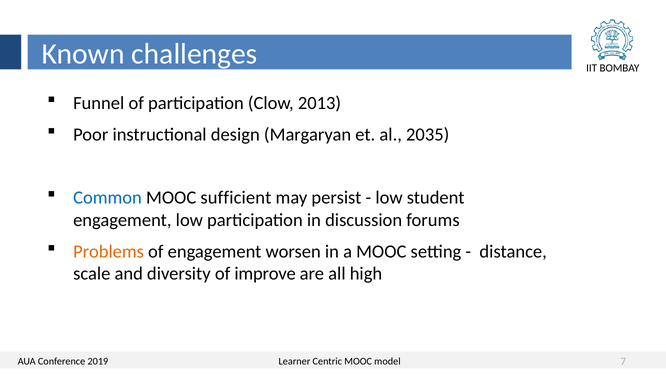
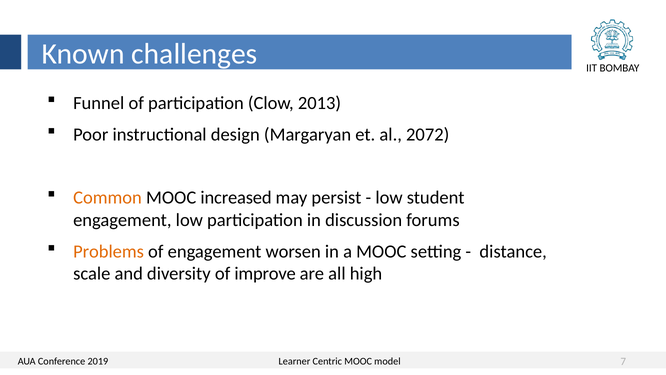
2035: 2035 -> 2072 (428, 135)
Common colour: blue -> orange (107, 197)
sufficient: sufficient -> increased (236, 197)
